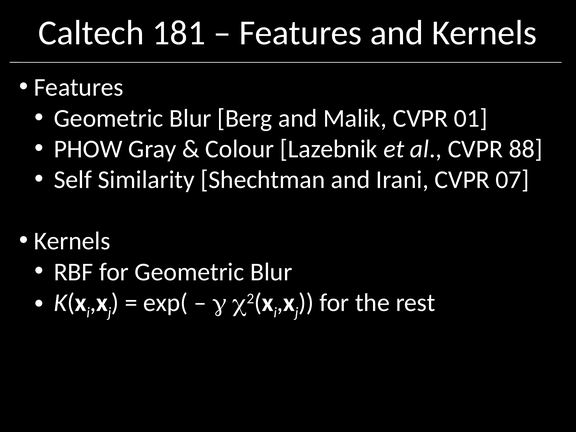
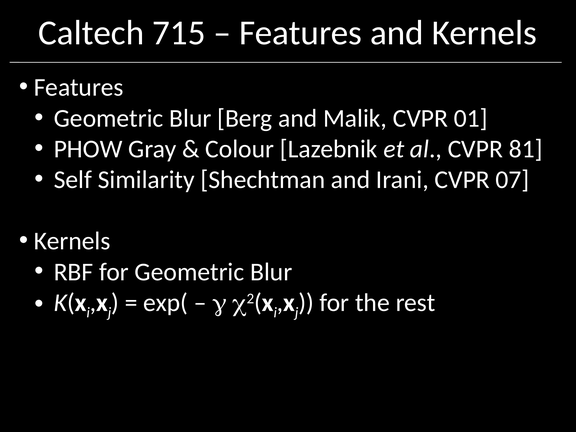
181: 181 -> 715 (179, 33)
88: 88 -> 81 (526, 149)
